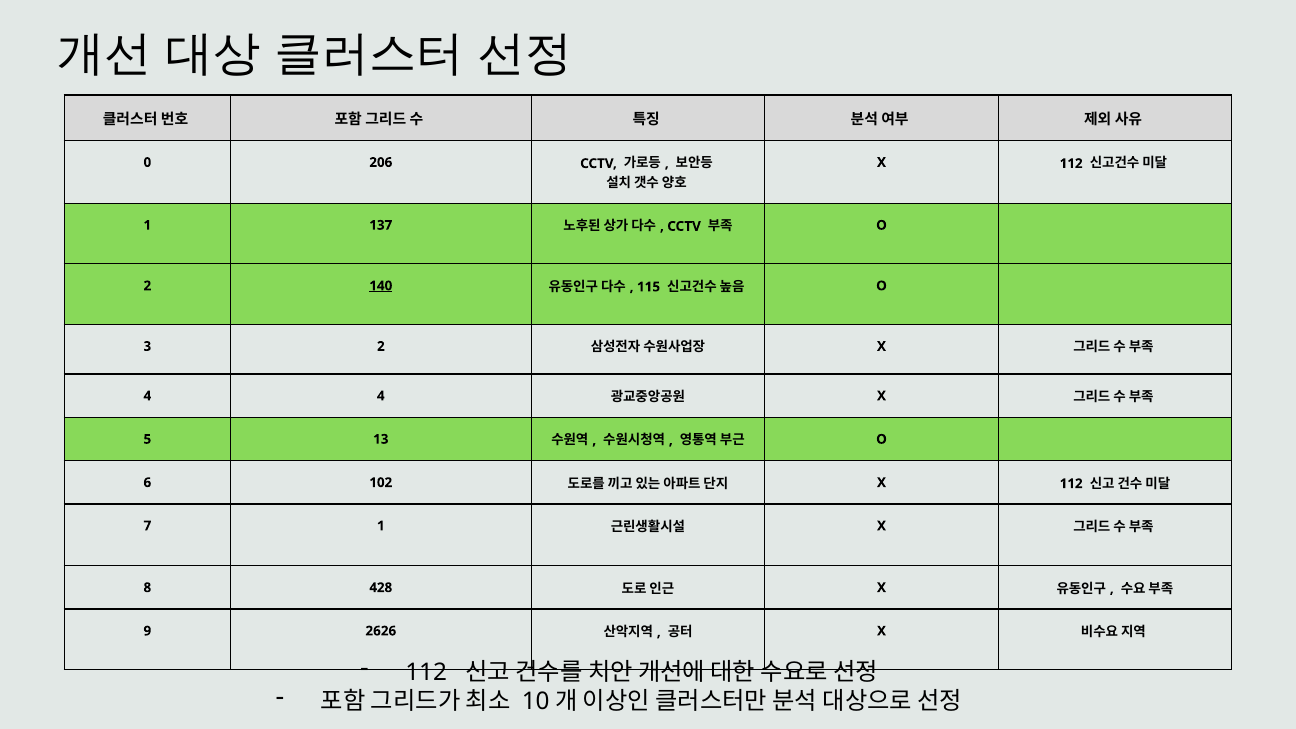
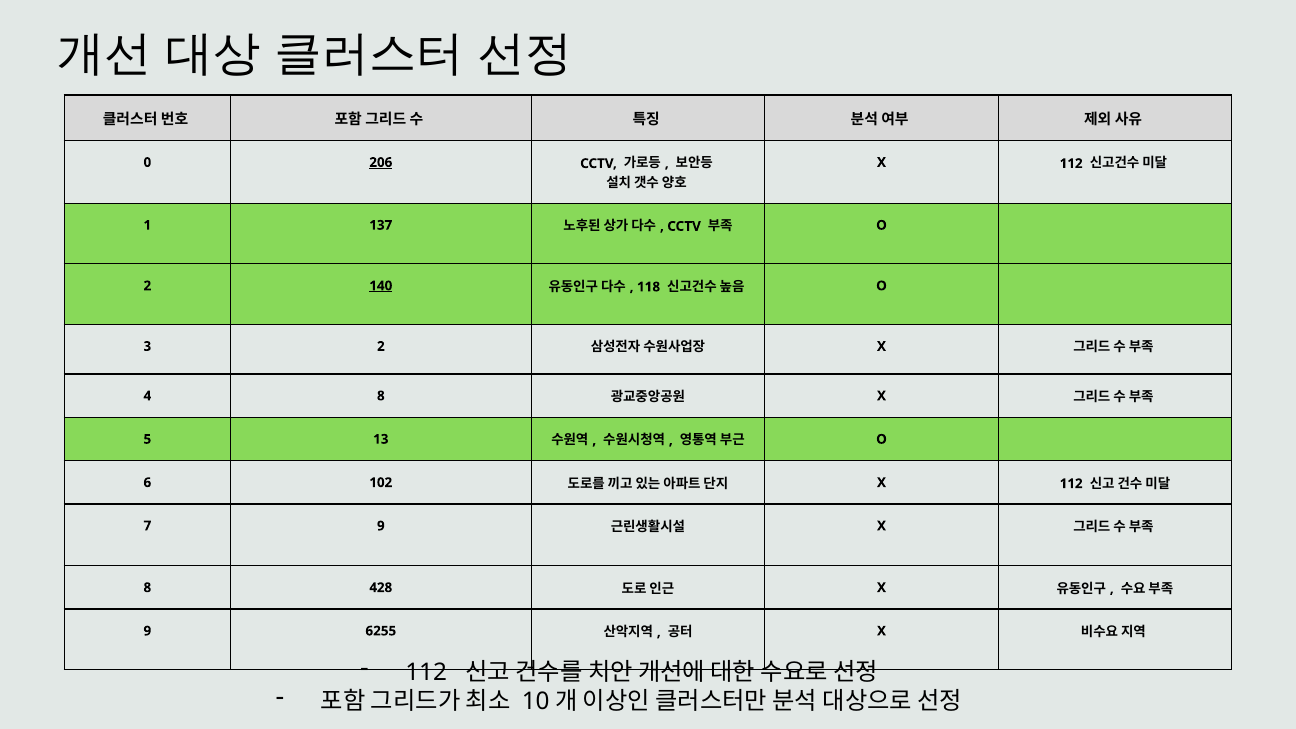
206 underline: none -> present (381, 162)
115: 115 -> 118 (649, 287)
4 4: 4 -> 8 (381, 396)
7 1: 1 -> 9 (381, 526)
2626: 2626 -> 6255 (381, 631)
